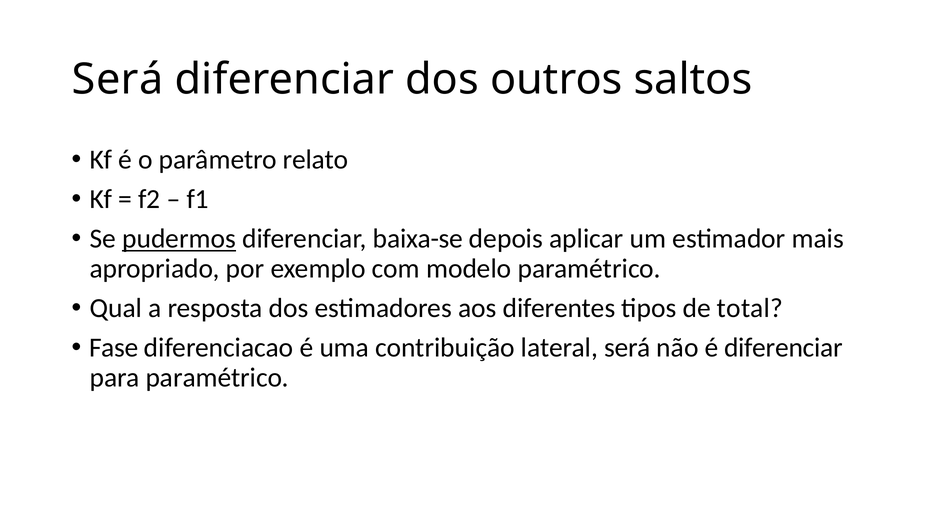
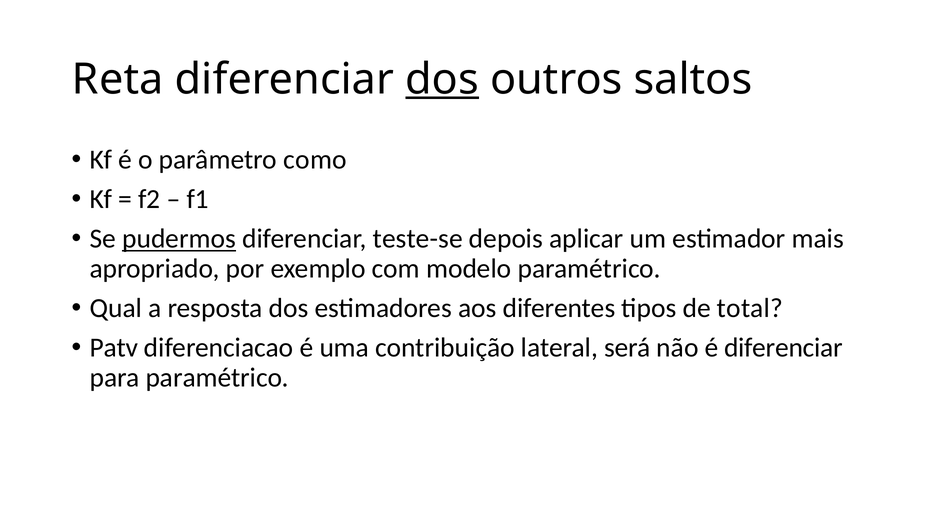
Será: Será -> Reta (118, 79)
dos underline: none -> present (442, 79)
relato: relato -> como (315, 160)
baixa-se: baixa-se -> teste-se (418, 239)
Fase: Fase -> Patv (114, 348)
